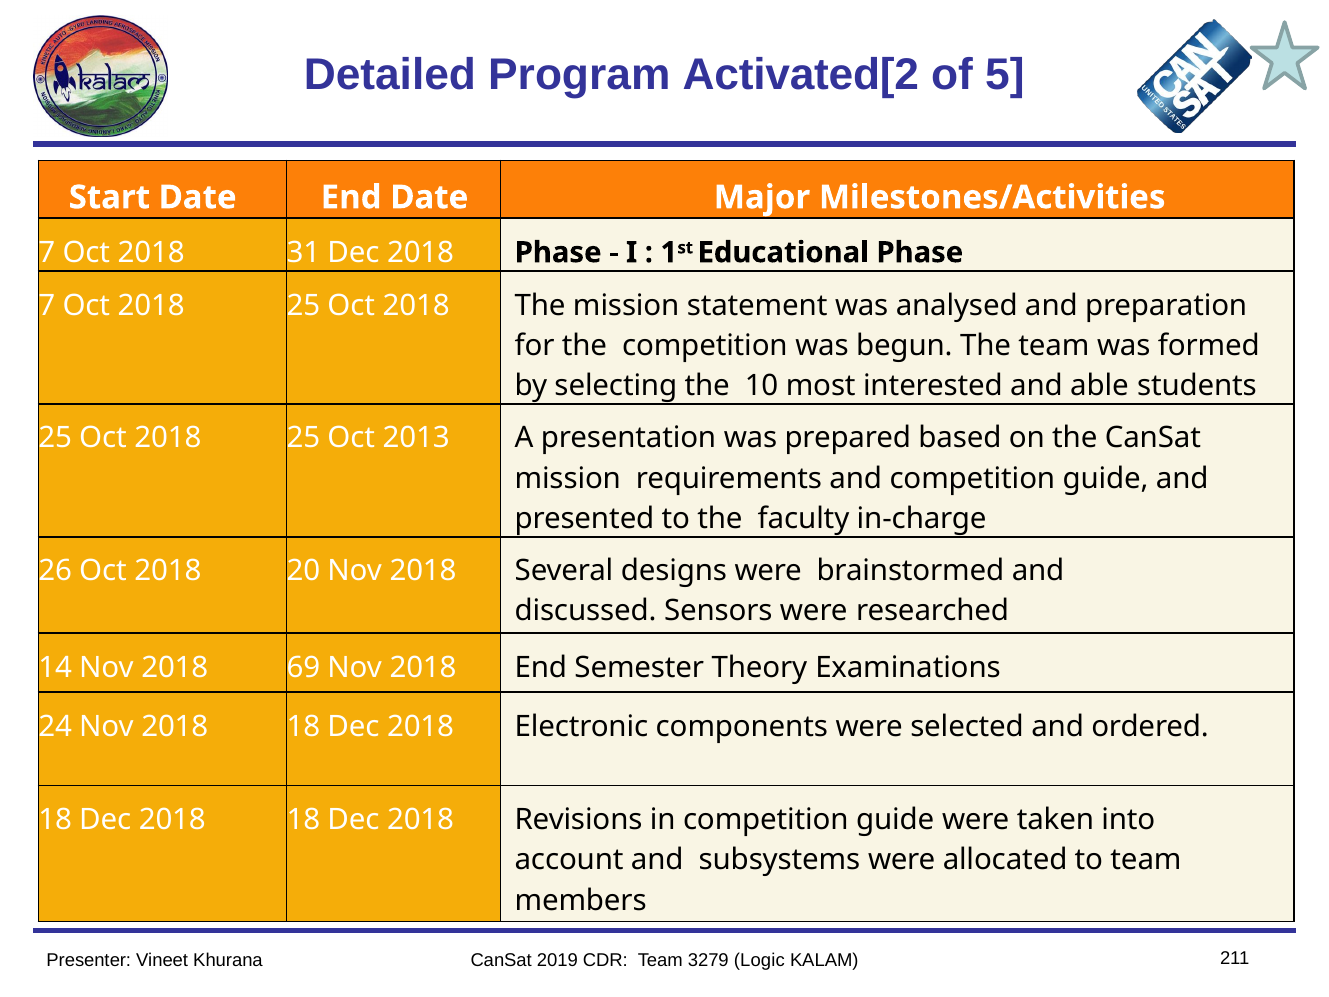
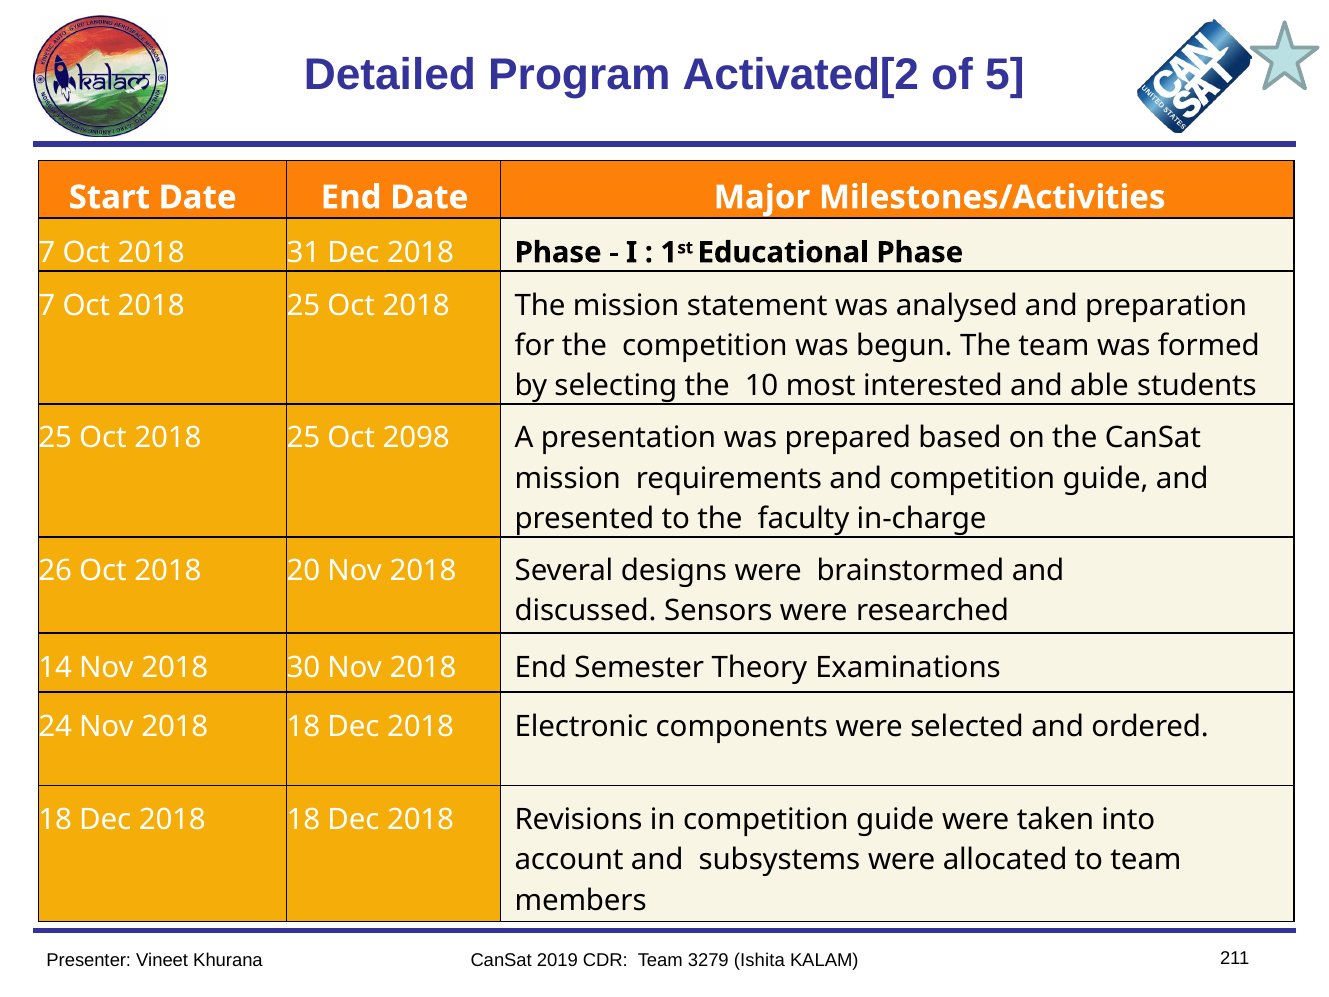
2013: 2013 -> 2098 (416, 438)
69: 69 -> 30 (303, 668)
Logic: Logic -> Ishita (759, 960)
